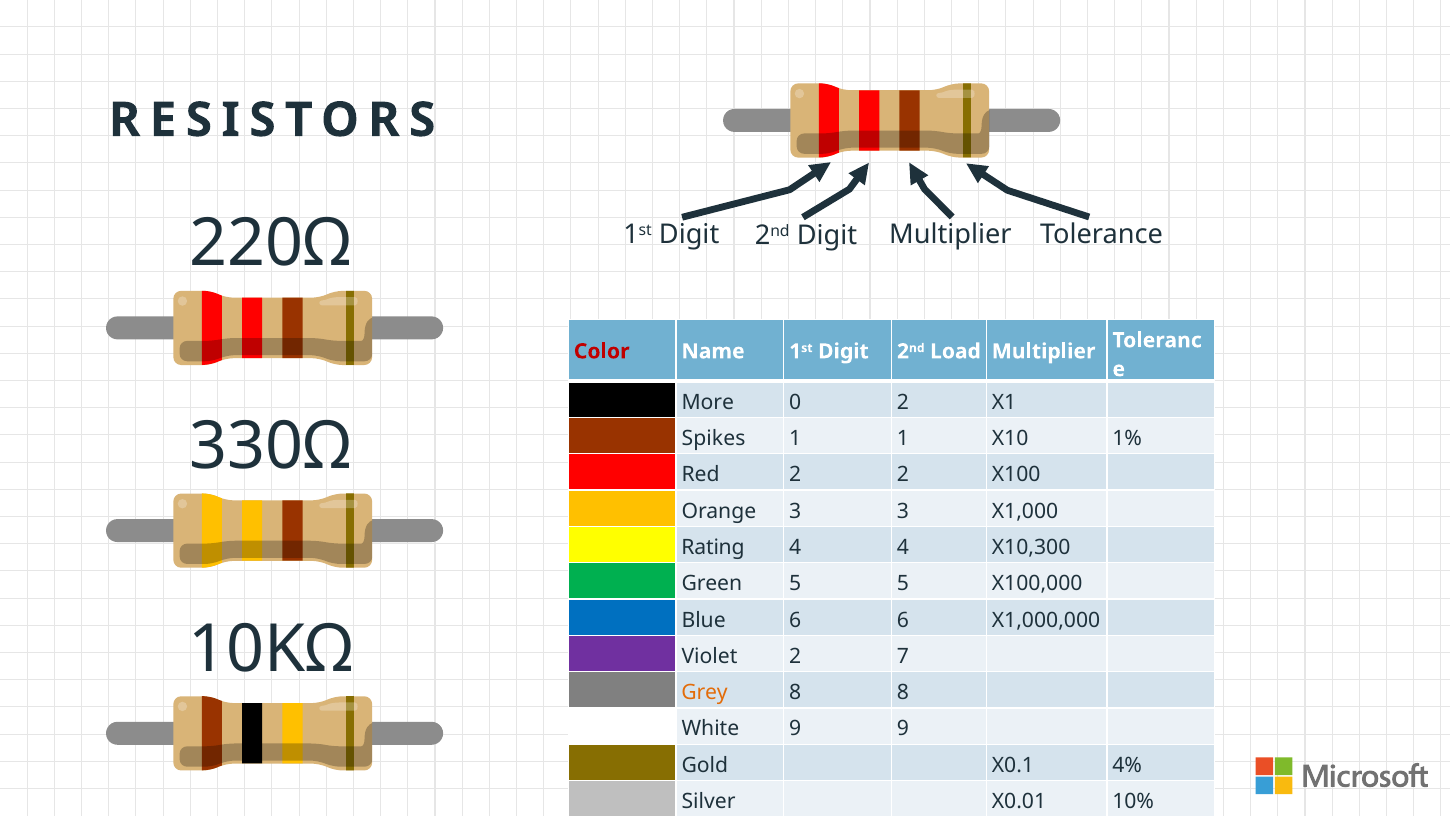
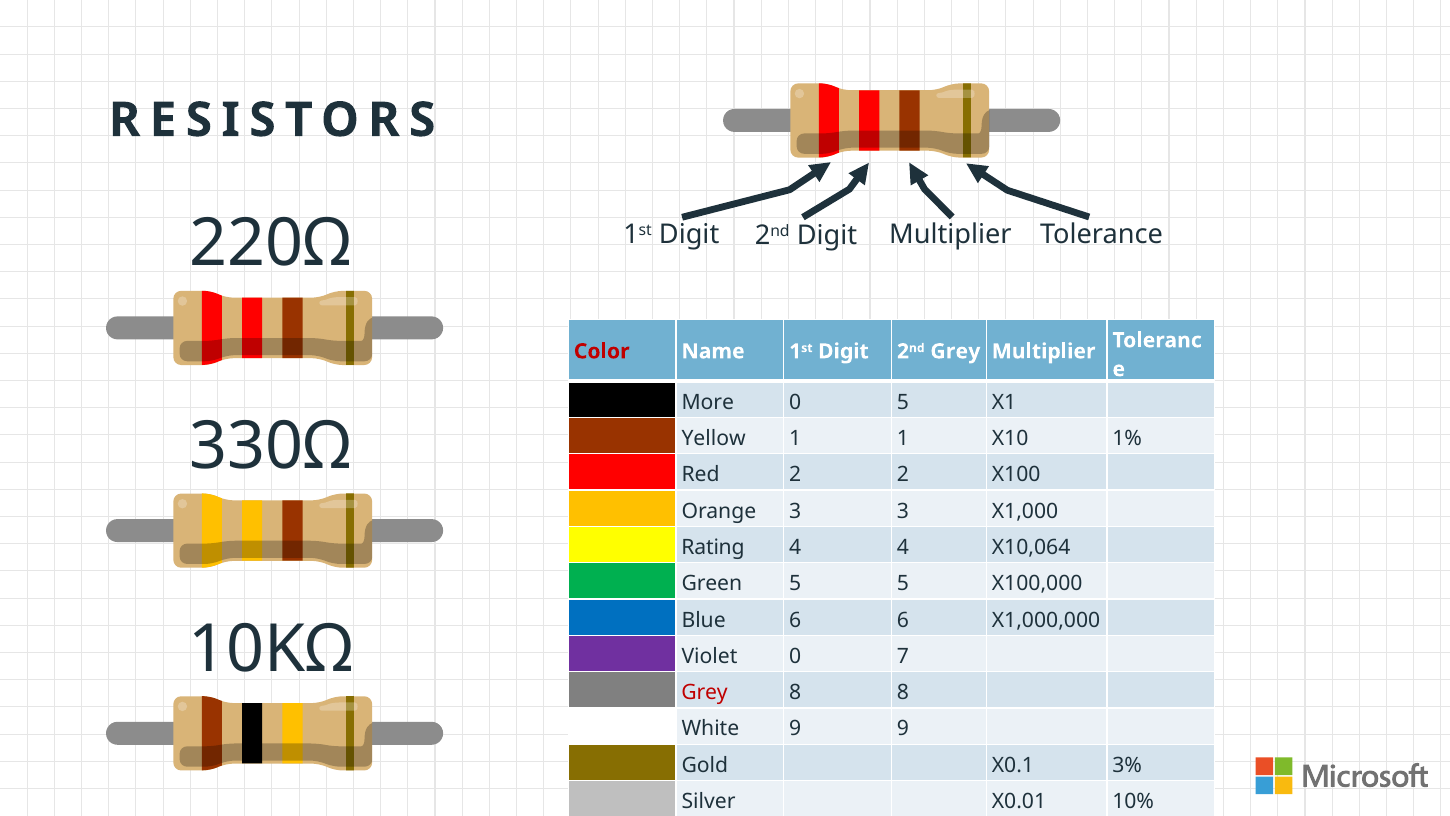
2nd Load: Load -> Grey (955, 351)
0 2: 2 -> 5 (903, 402)
Spikes: Spikes -> Yellow (714, 438)
X10,300: X10,300 -> X10,064 (1031, 547)
Violet 2: 2 -> 0 (795, 656)
Grey colour: orange -> red (705, 692)
4%: 4% -> 3% (1127, 765)
